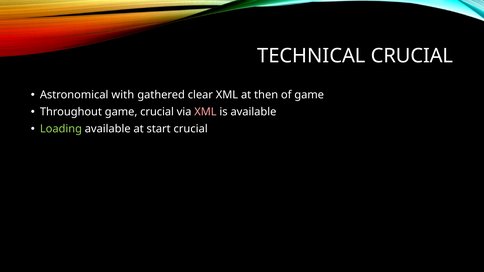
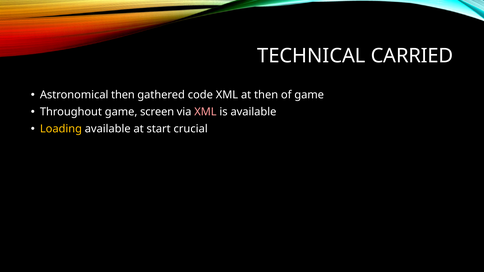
TECHNICAL CRUCIAL: CRUCIAL -> CARRIED (412, 56)
Astronomical with: with -> then (123, 95)
clear: clear -> code (200, 95)
game crucial: crucial -> screen (157, 112)
Loading colour: light green -> yellow (61, 129)
